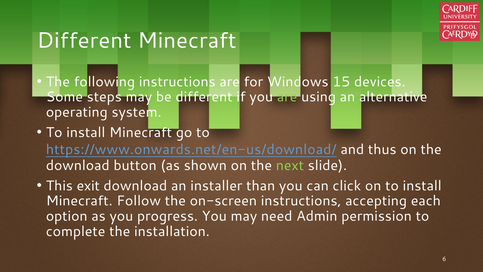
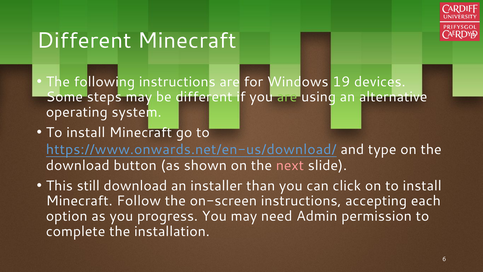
15: 15 -> 19 (341, 82)
thus: thus -> type (382, 149)
next colour: light green -> pink (290, 165)
exit: exit -> still (88, 186)
